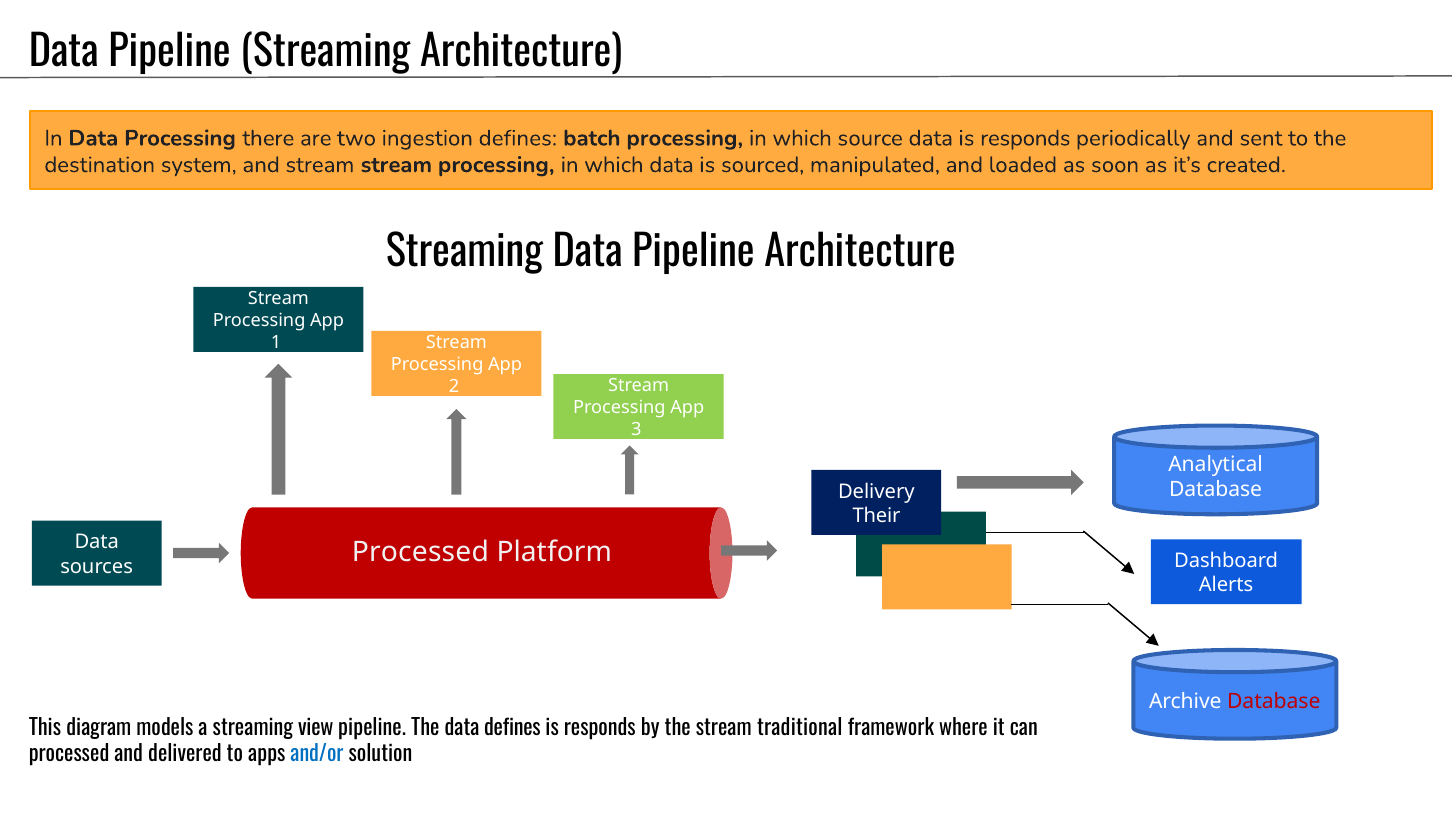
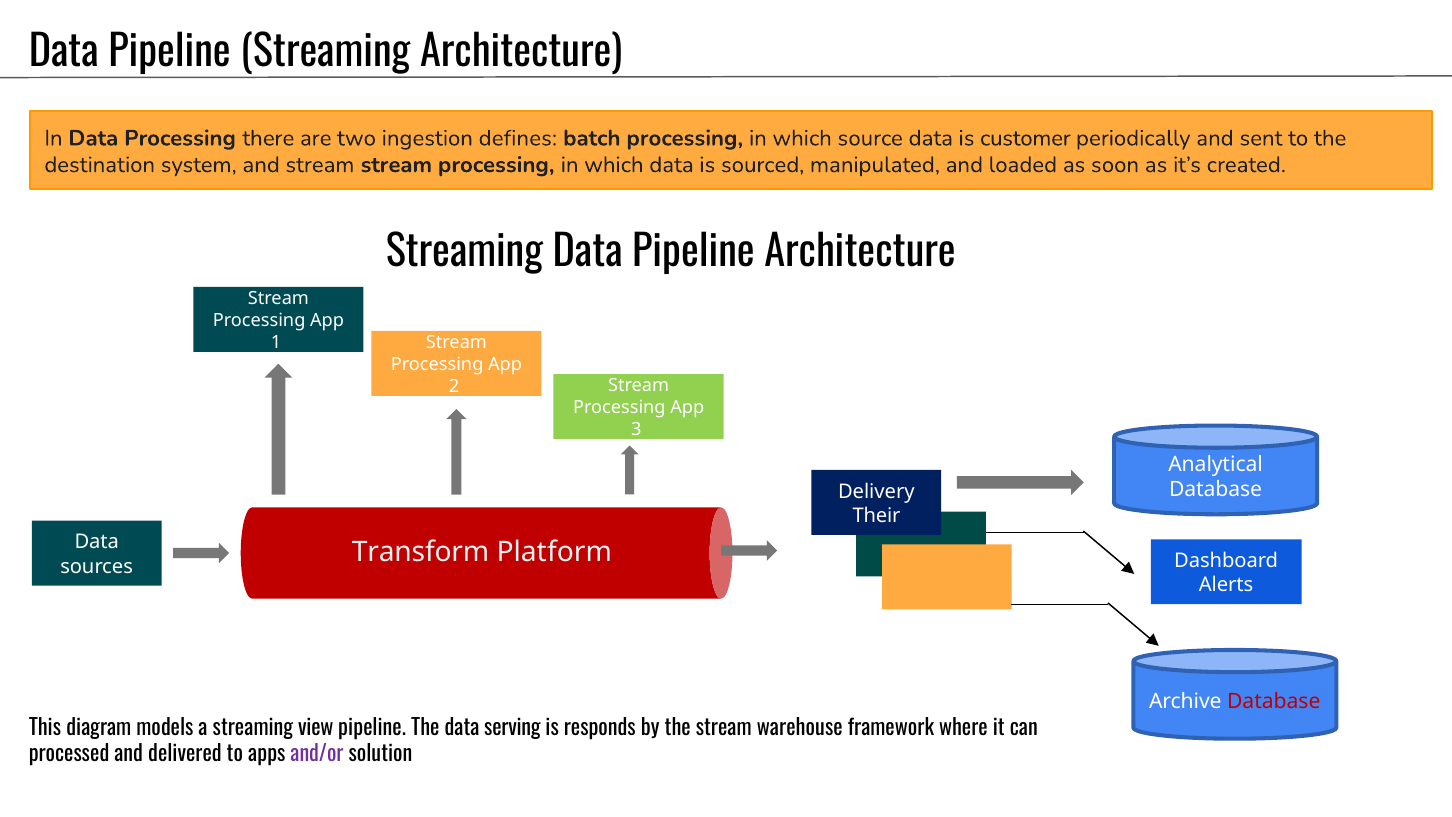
data is responds: responds -> customer (1025, 138)
Processed: Processed -> Transform (421, 552)
data defines: defines -> serving (512, 728)
traditional: traditional -> warehouse (800, 728)
and/or colour: blue -> purple (317, 754)
